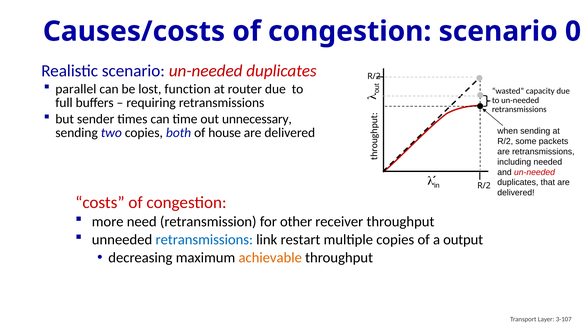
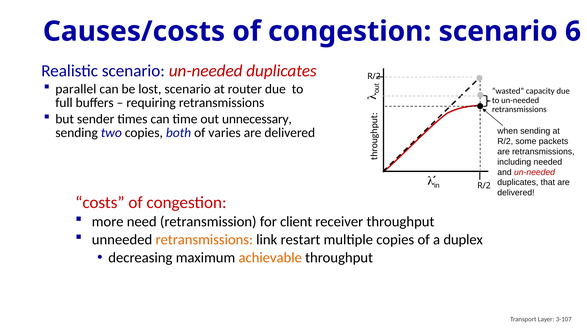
0: 0 -> 6 (573, 31)
lost function: function -> scenario (188, 89)
house: house -> varies (225, 133)
other: other -> client (296, 222)
retransmissions colour: blue -> orange (204, 240)
output: output -> duplex (463, 240)
